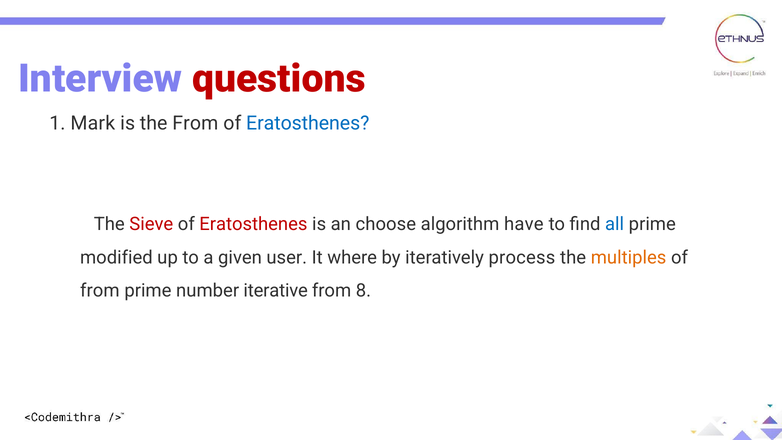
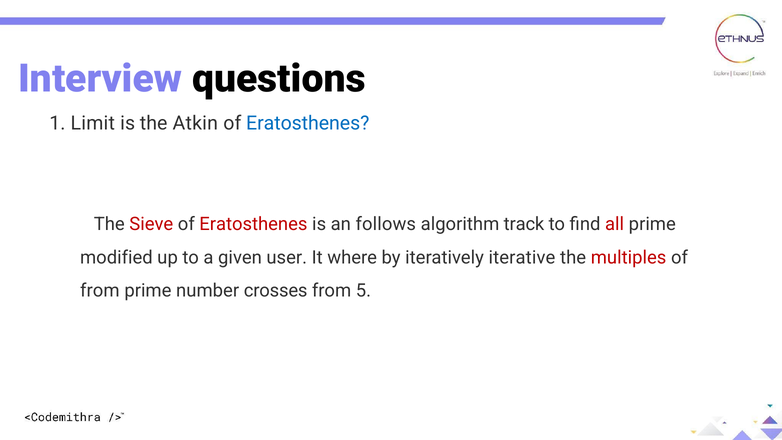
questions colour: red -> black (279, 79)
Mark: Mark -> Limit (93, 123)
the From: From -> Atkin (195, 123)
choose: choose -> follows (386, 224)
have: have -> track (524, 224)
all colour: blue -> red (615, 224)
process: process -> iterative (522, 257)
multiples colour: orange -> red (629, 257)
iterative: iterative -> crosses (276, 291)
8: 8 -> 5 (363, 291)
